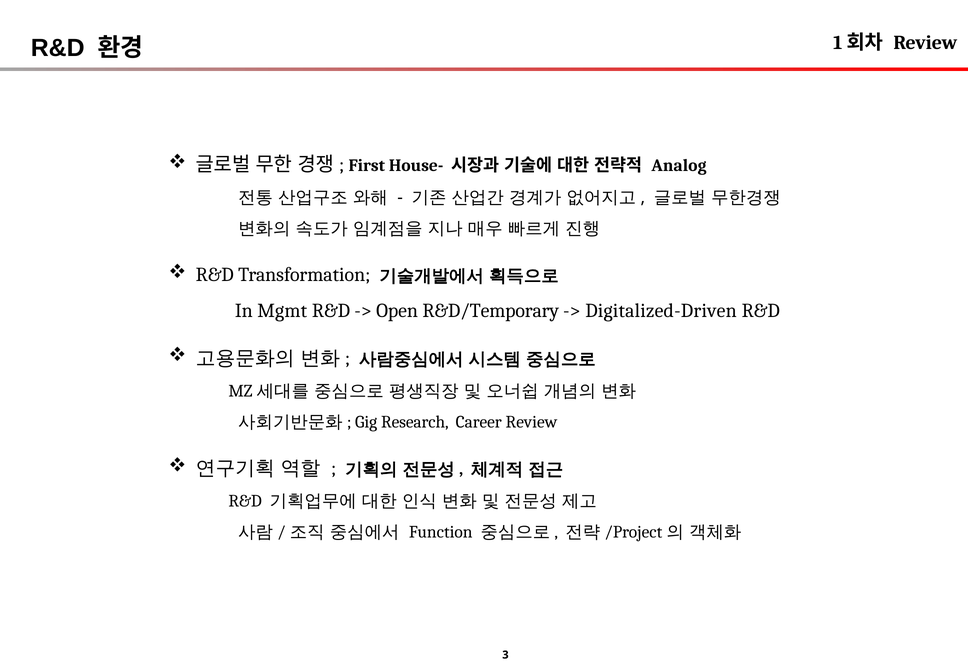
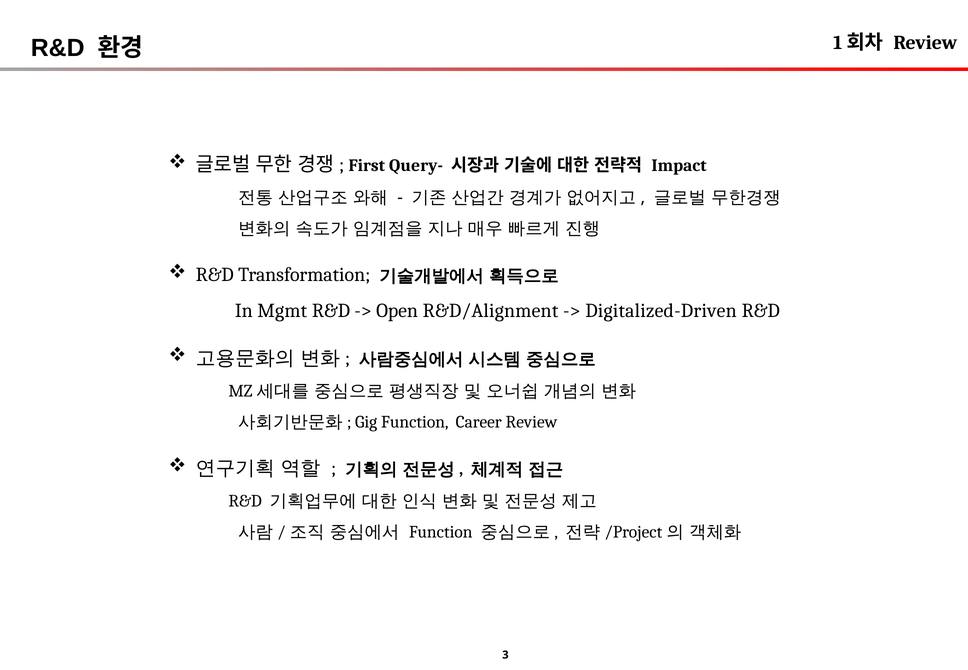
House-: House- -> Query- (416, 166)
Analog: Analog -> Impact (679, 166)
R&D/Temporary: R&D/Temporary -> R&D/Alignment (491, 311)
Gig Research: Research -> Function (415, 422)
